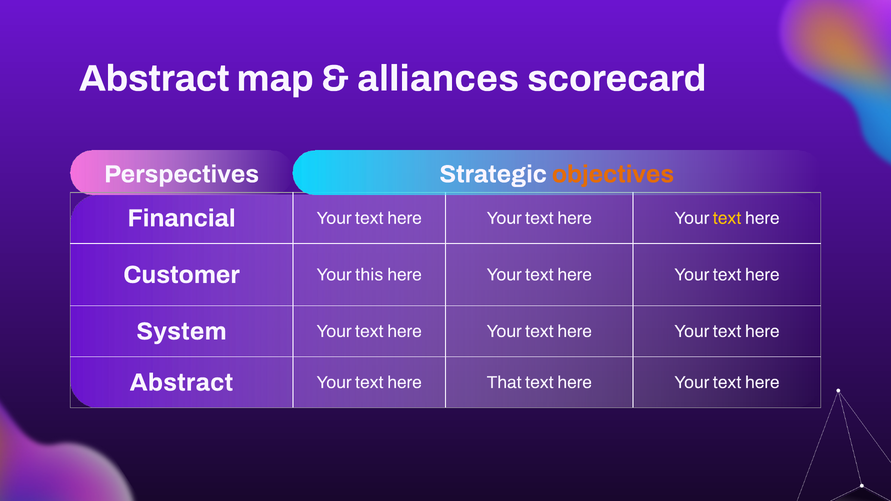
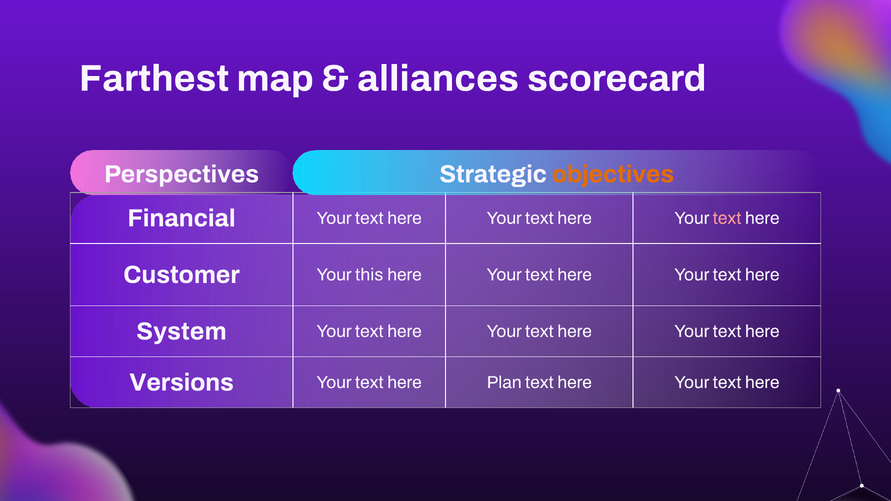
Abstract: Abstract -> Farthest (154, 78)
text colour: yellow -> pink (727, 218)
Abstract: Abstract -> Versions (182, 383)
That: That -> Plan (504, 382)
